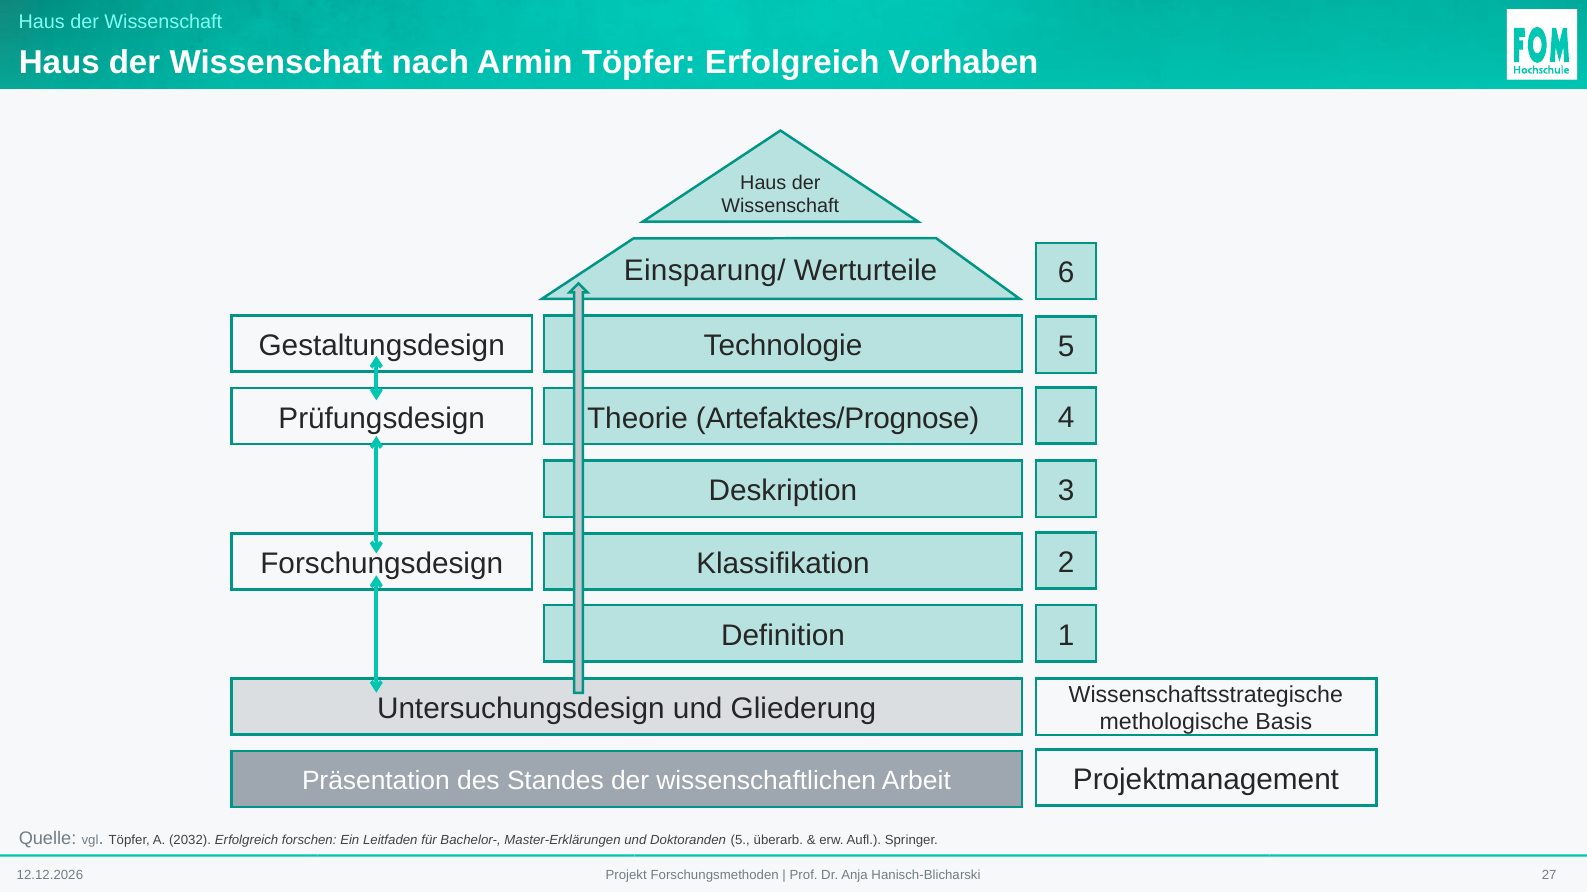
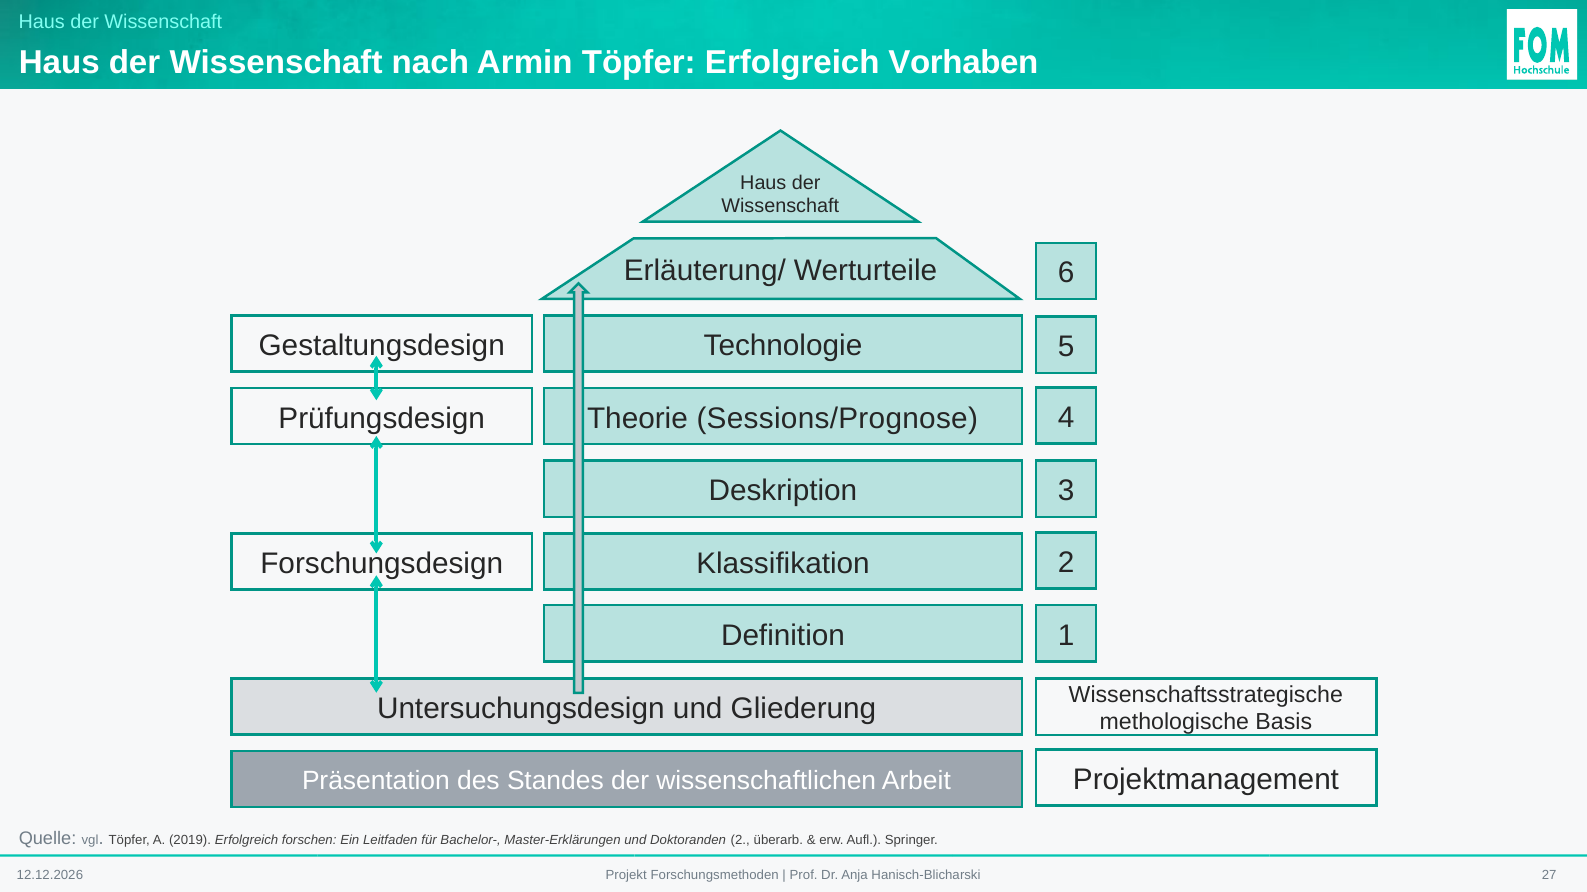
Einsparung/: Einsparung/ -> Erläuterung/ (705, 271)
Artefaktes/Prognose: Artefaktes/Prognose -> Sessions/Prognose (837, 419)
2032: 2032 -> 2019 (190, 841)
Doktoranden 5: 5 -> 2 (740, 841)
